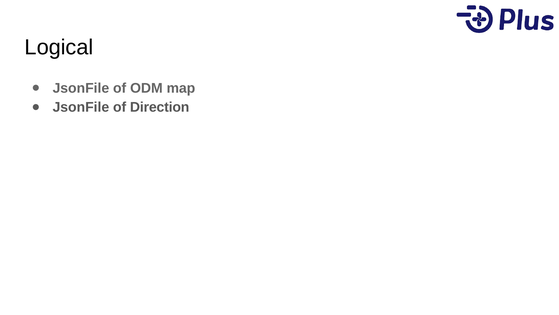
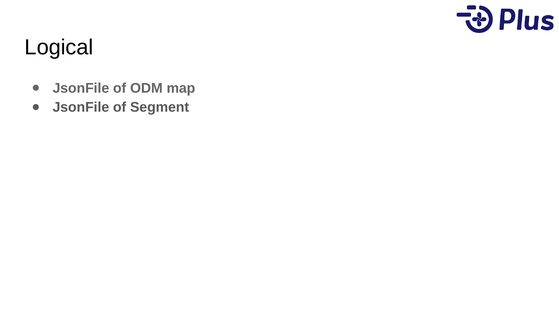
Direction: Direction -> Segment (160, 107)
